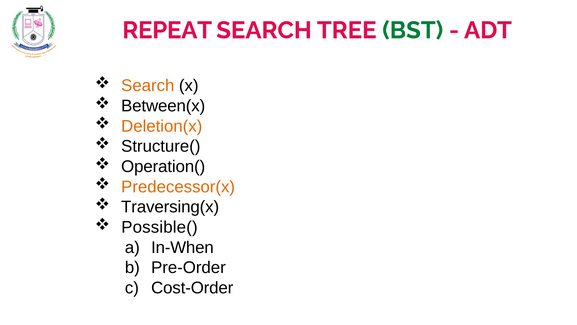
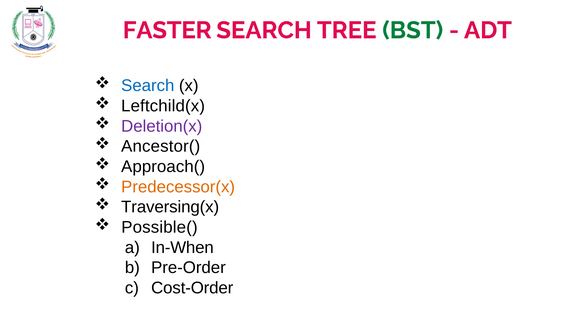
REPEAT: REPEAT -> FASTER (167, 30)
Search colour: orange -> blue (148, 86)
Between(x: Between(x -> Leftchild(x (163, 106)
Deletion(x colour: orange -> purple (162, 126)
Structure(: Structure( -> Ancestor( (161, 146)
Operation(: Operation( -> Approach( (163, 166)
